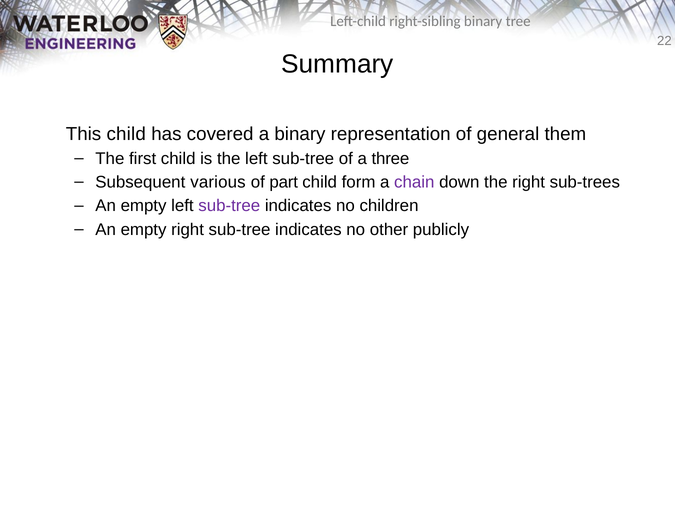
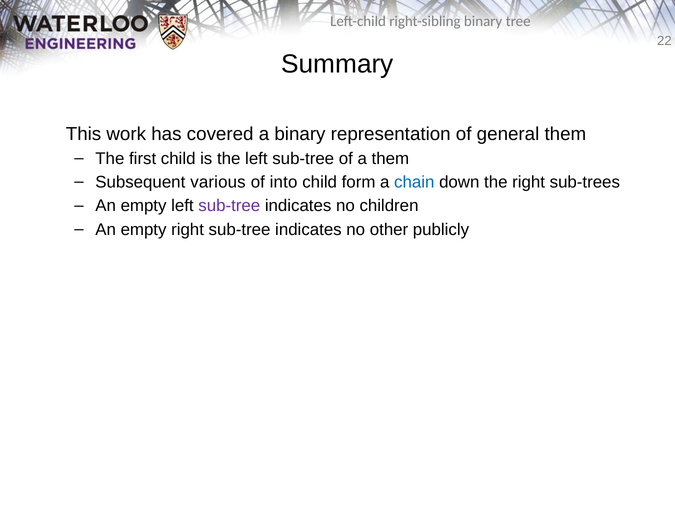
This child: child -> work (126, 134)
a three: three -> them (390, 159)
part: part -> into (284, 182)
chain colour: purple -> blue (414, 182)
